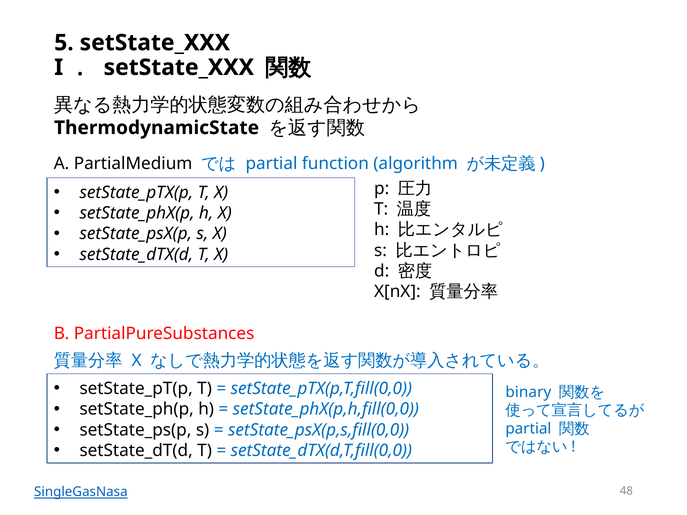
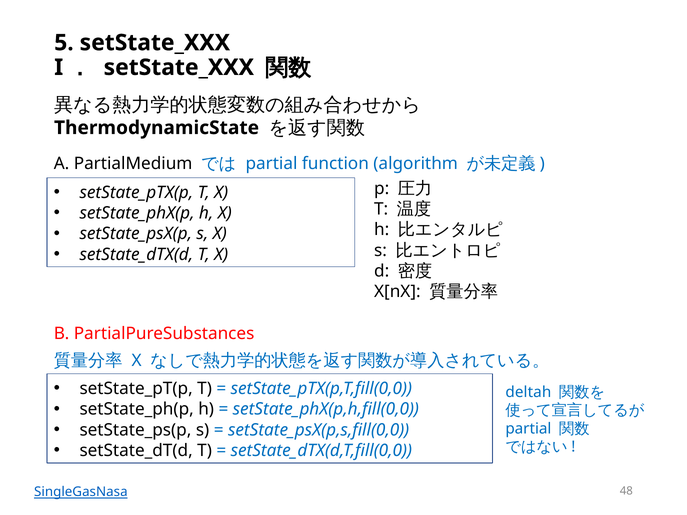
binary: binary -> deltah (528, 392)
